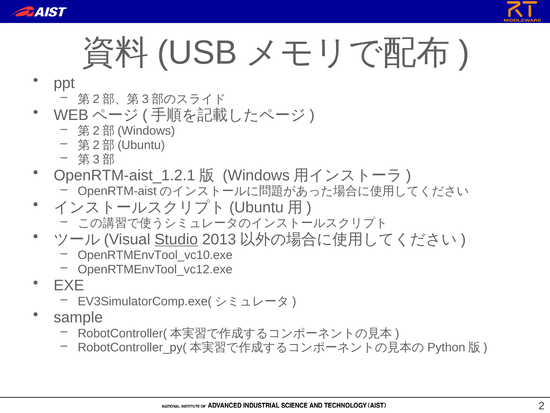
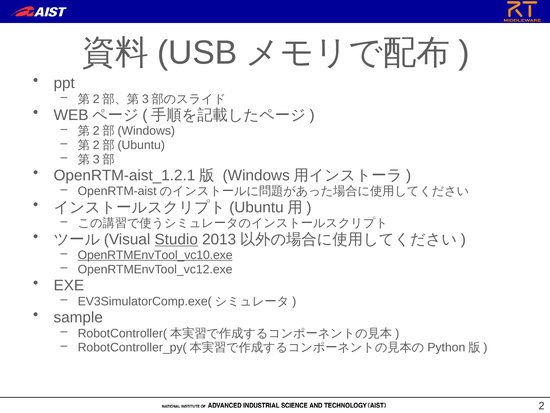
OpenRTMEnvTool_vc10.exe underline: none -> present (155, 255)
